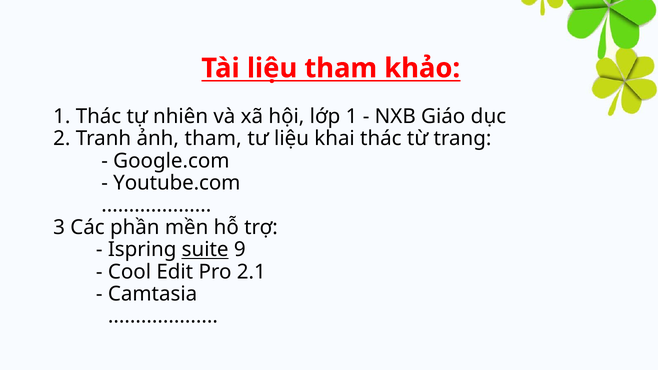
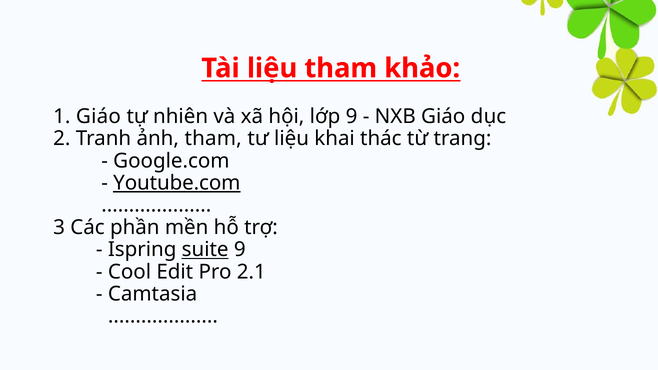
1 Thác: Thác -> Giáo (98, 116)
lớp 1: 1 -> 9 (352, 116)
Youtube.com underline: none -> present (177, 183)
